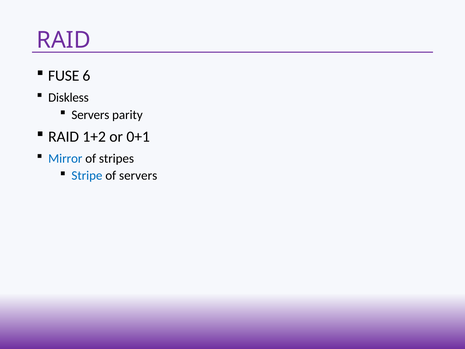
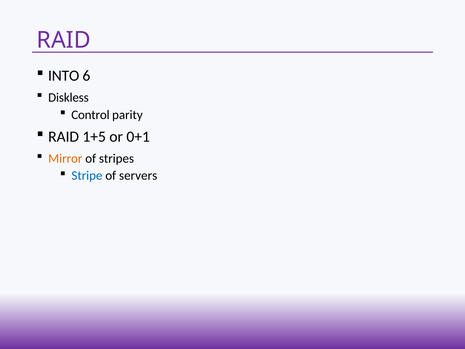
FUSE: FUSE -> INTO (64, 76)
Servers: Servers -> Control (90, 115)
1+2: 1+2 -> 1+5 (94, 137)
Mirror colour: blue -> orange (65, 158)
